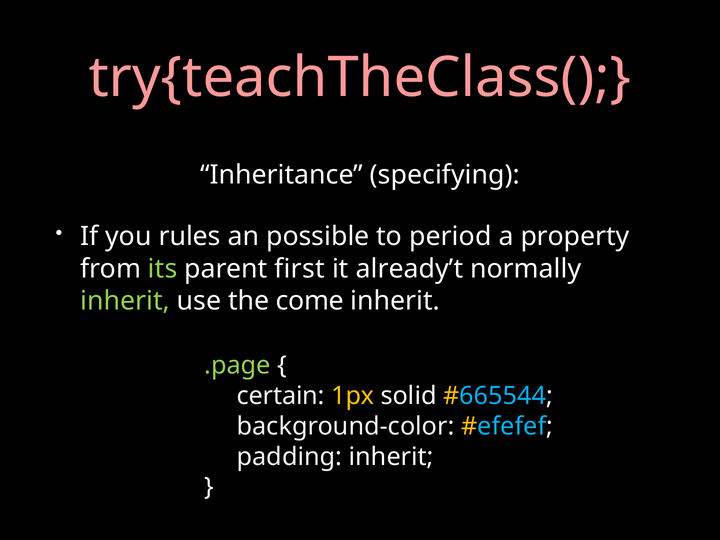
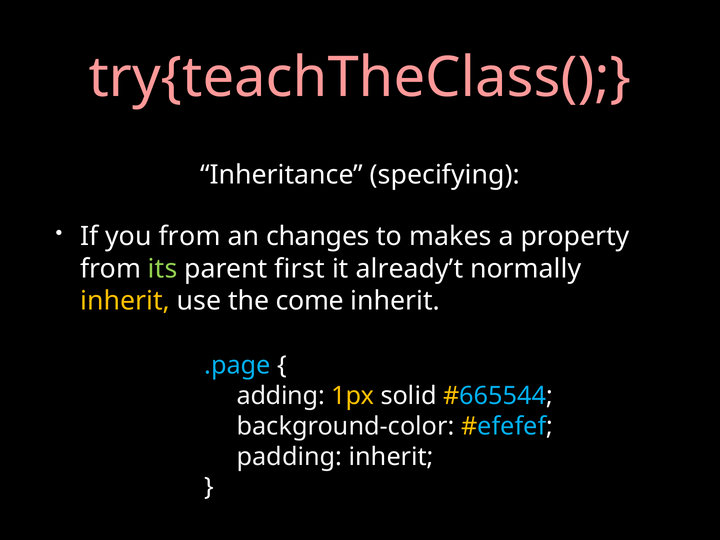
you rules: rules -> from (190, 237)
possible: possible -> changes (318, 237)
period: period -> makes (450, 237)
inherit colour: light green -> yellow (125, 301)
.page colour: light green -> light blue (238, 366)
certain: certain -> adding (281, 396)
